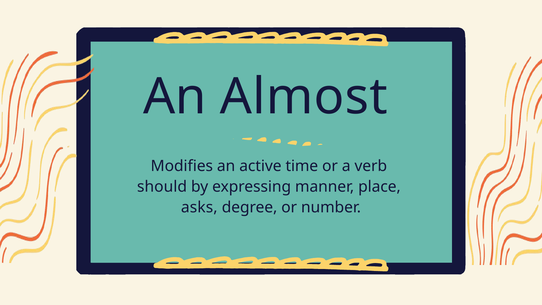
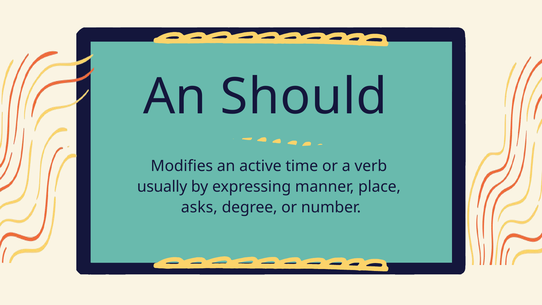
Almost: Almost -> Should (304, 97)
should: should -> usually (162, 187)
